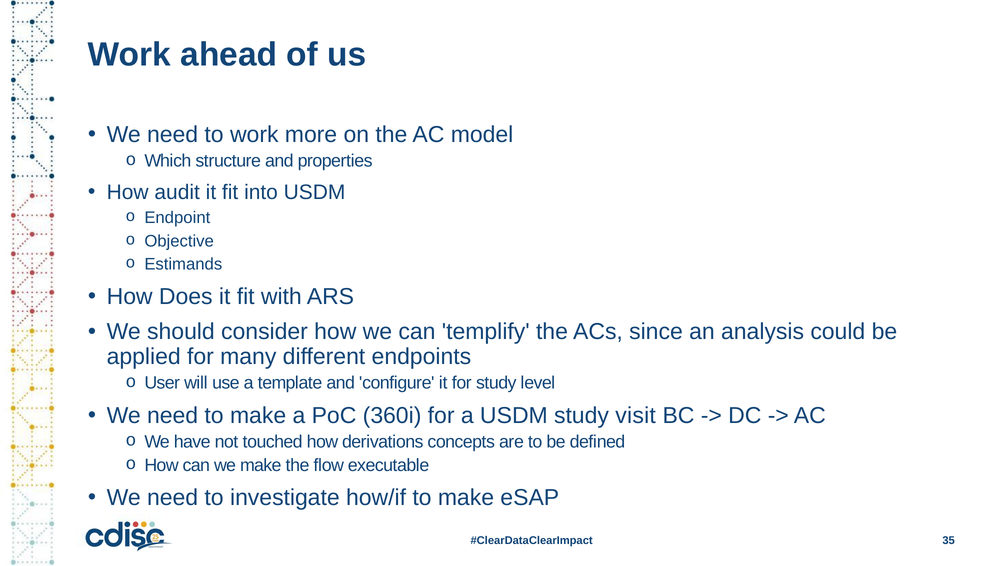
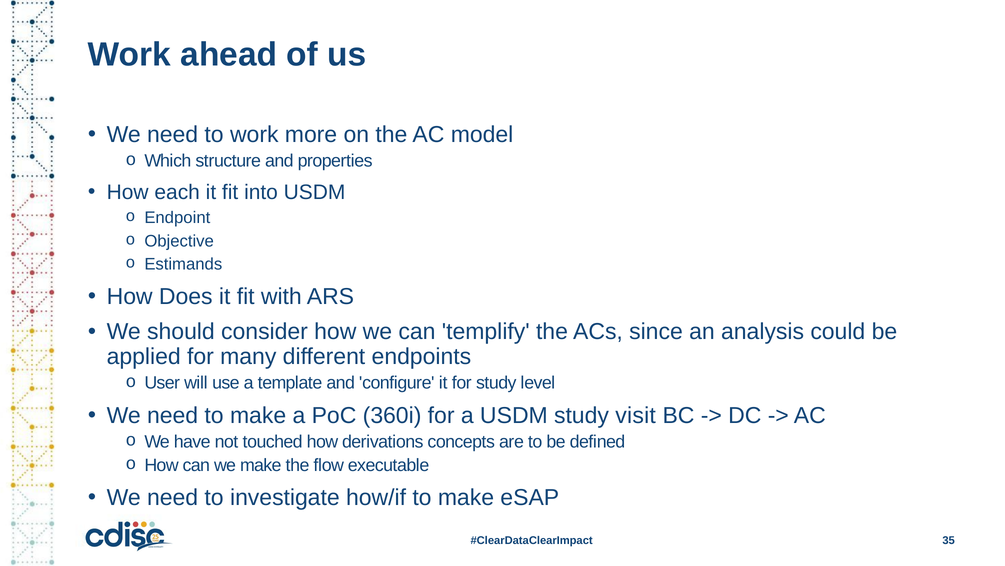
audit: audit -> each (177, 192)
